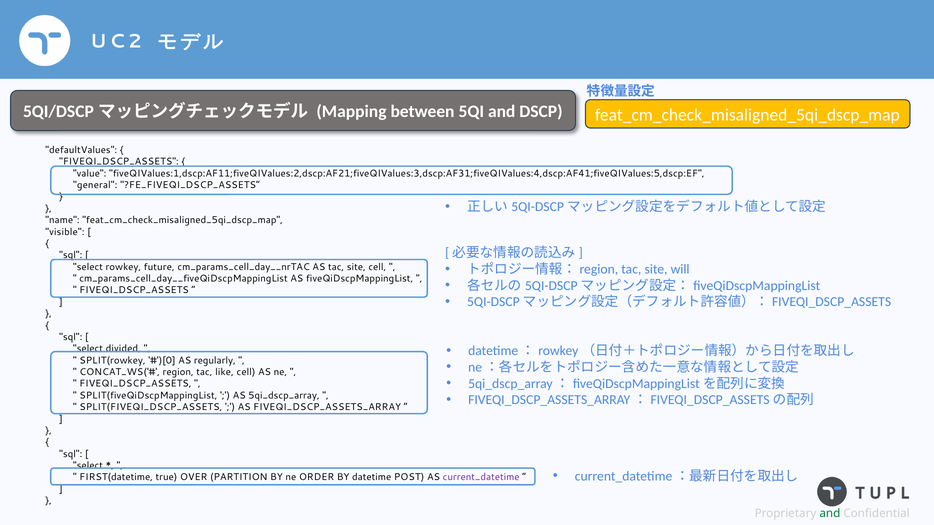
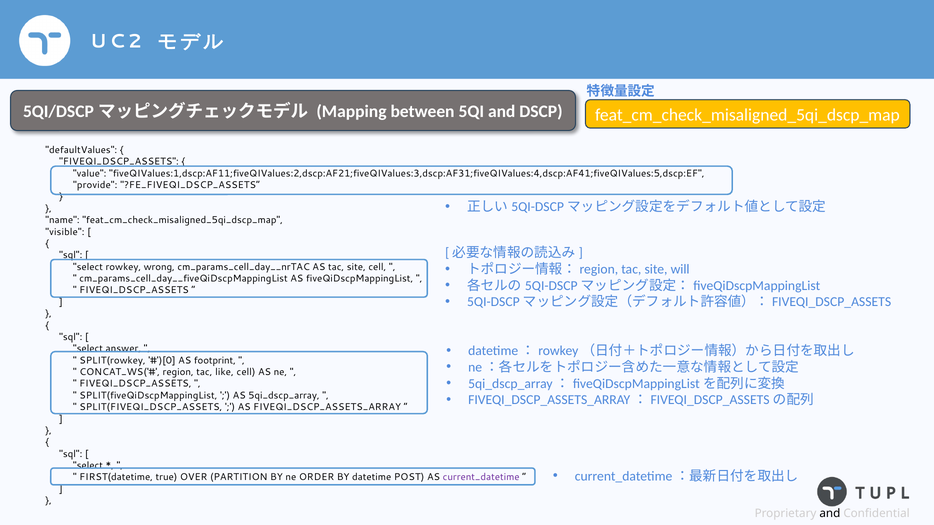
general: general -> provide (95, 185)
future: future -> wrong (159, 267)
divided: divided -> answer (123, 349)
regularly: regularly -> footprint (215, 361)
and colour: green -> black (830, 514)
